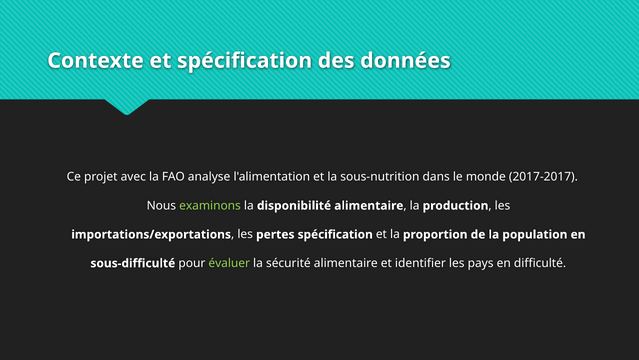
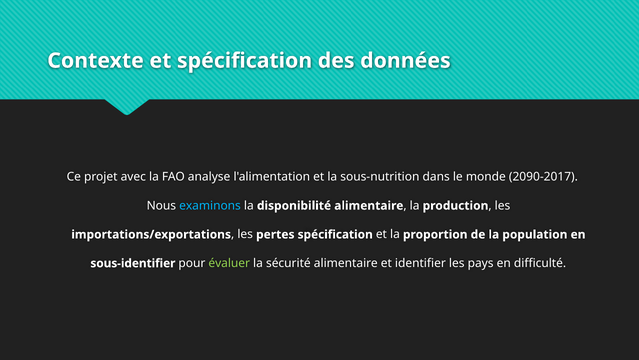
2017-2017: 2017-2017 -> 2090-2017 (543, 177)
examinons colour: light green -> light blue (210, 205)
sous-difficulté: sous-difficulté -> sous-identifier (133, 263)
